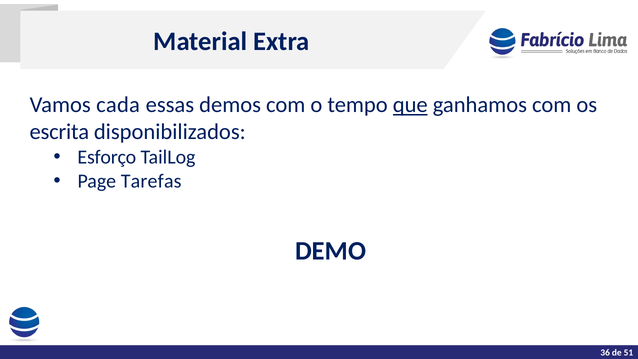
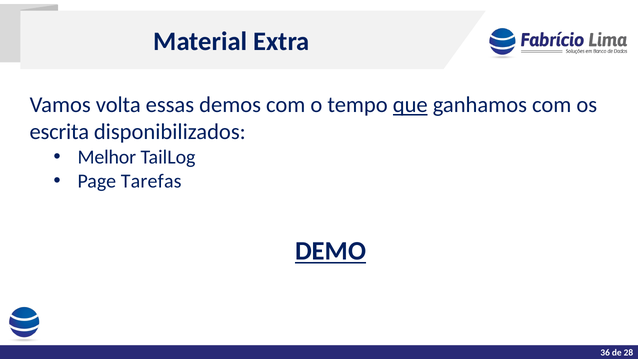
cada: cada -> volta (118, 105)
Esforço: Esforço -> Melhor (107, 157)
DEMO underline: none -> present (331, 251)
51: 51 -> 28 (628, 353)
